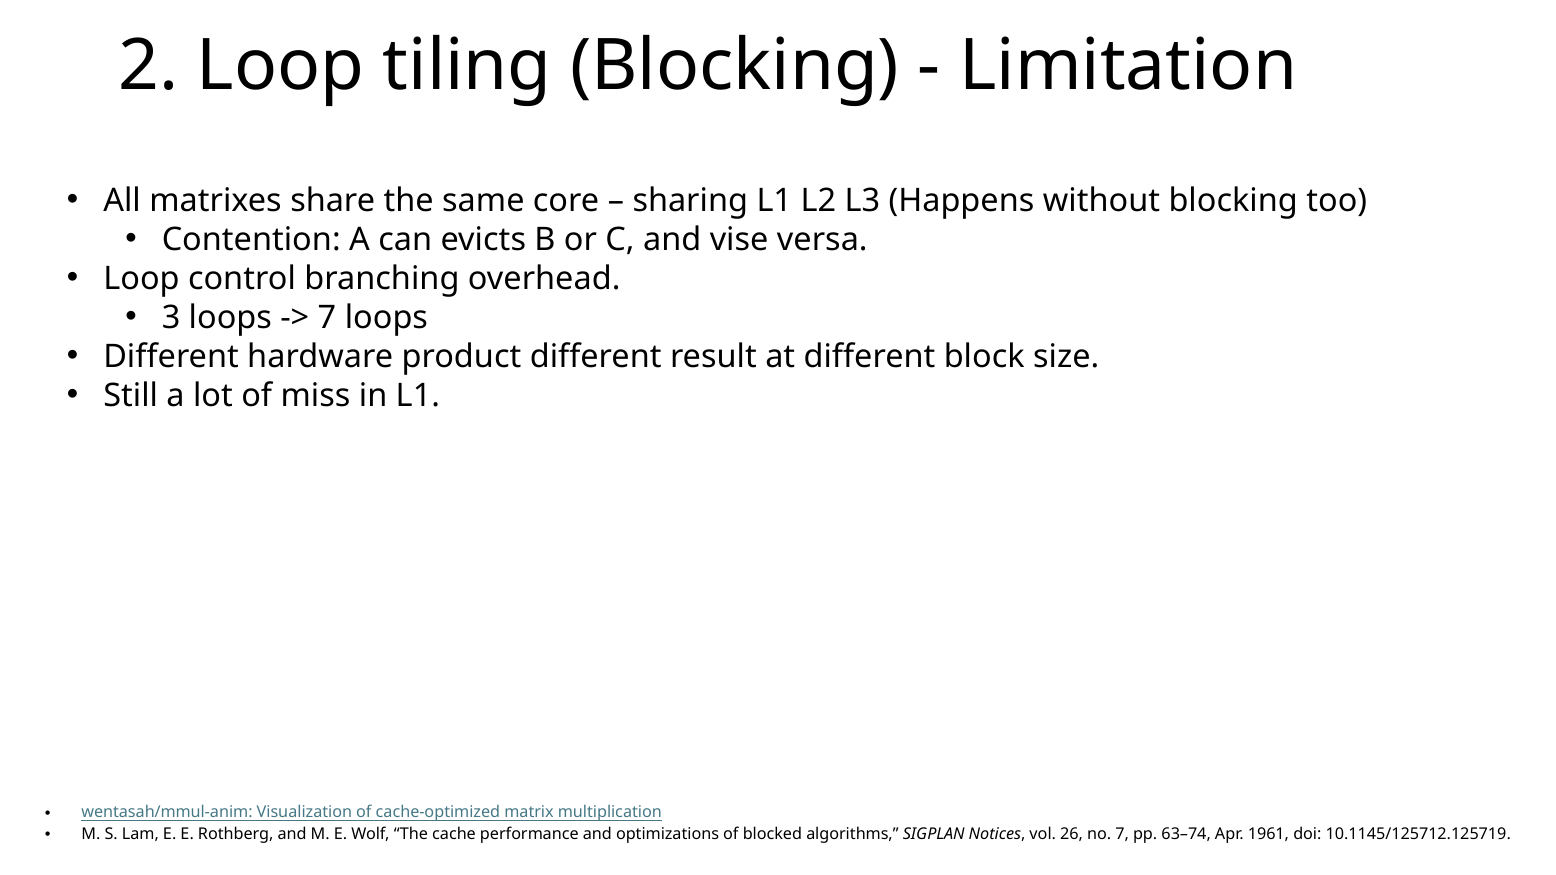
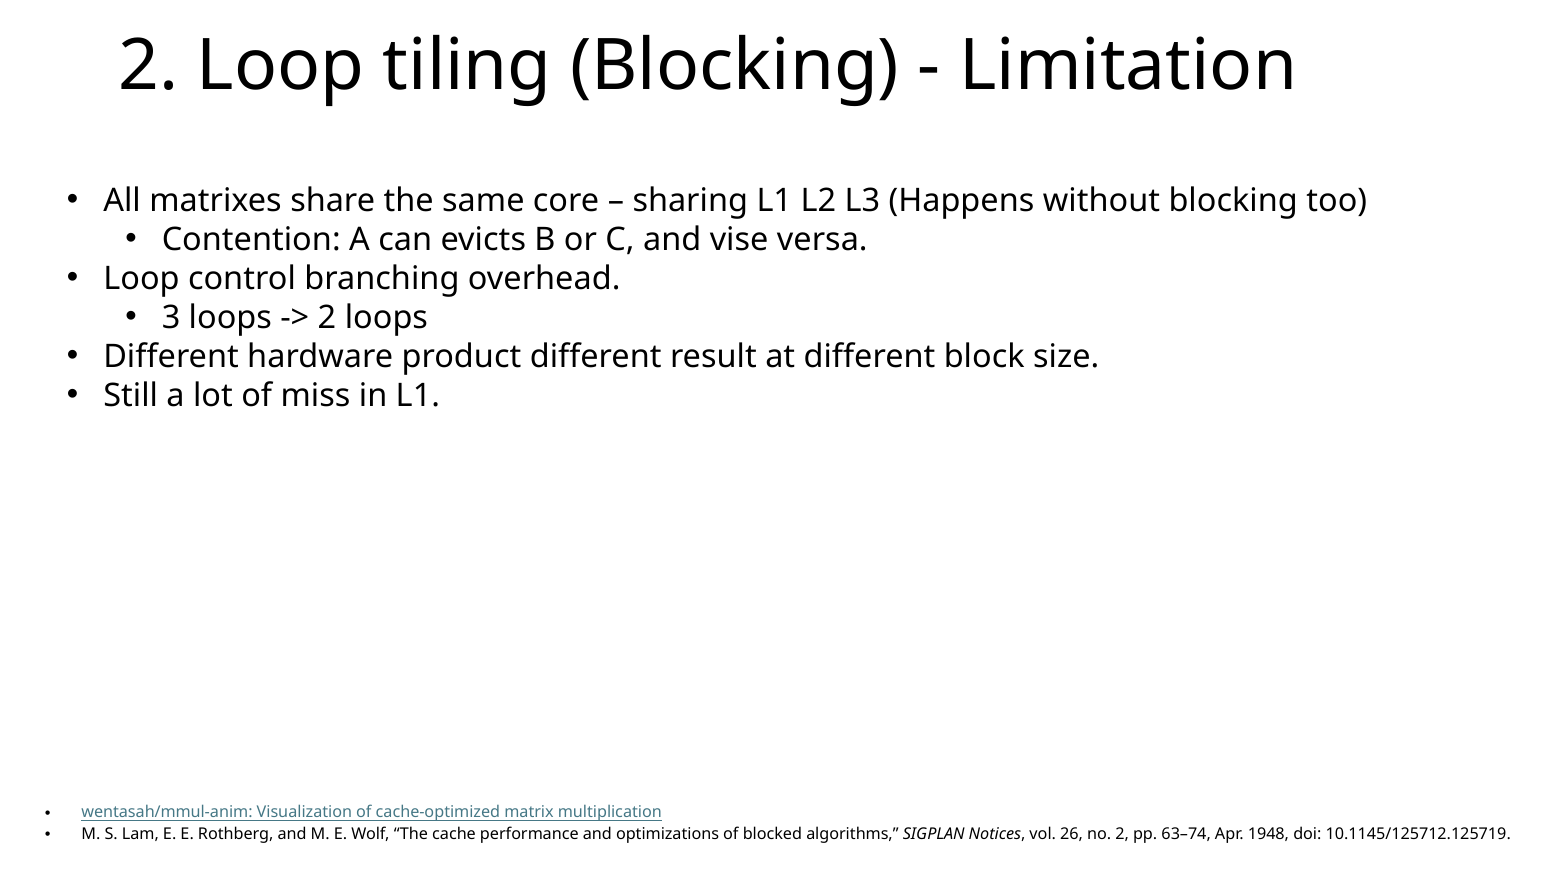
7: 7 -> 2 (327, 318)
no 7: 7 -> 2 (1122, 835)
1961: 1961 -> 1948 (1268, 835)
